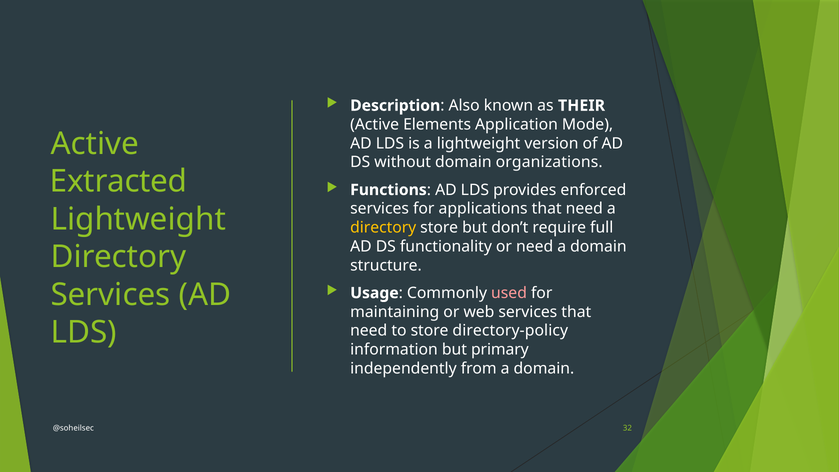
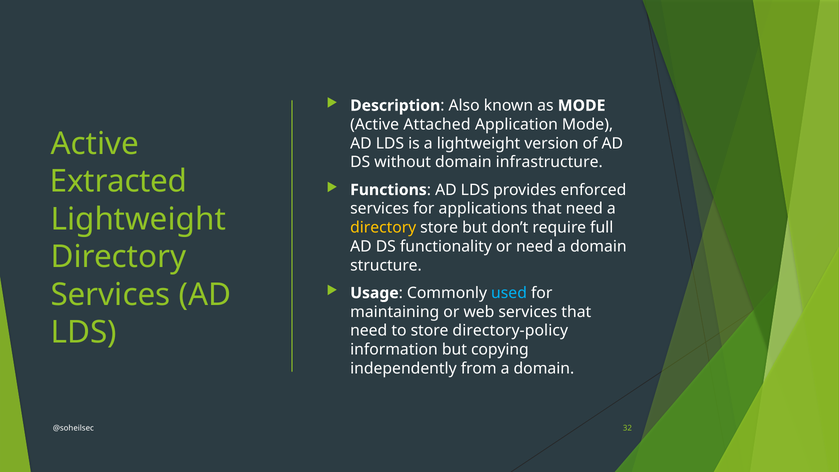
as THEIR: THEIR -> MODE (582, 106)
Elements: Elements -> Attached (437, 124)
organizations: organizations -> infrastructure (549, 162)
used colour: pink -> light blue (509, 293)
primary: primary -> copying (500, 350)
